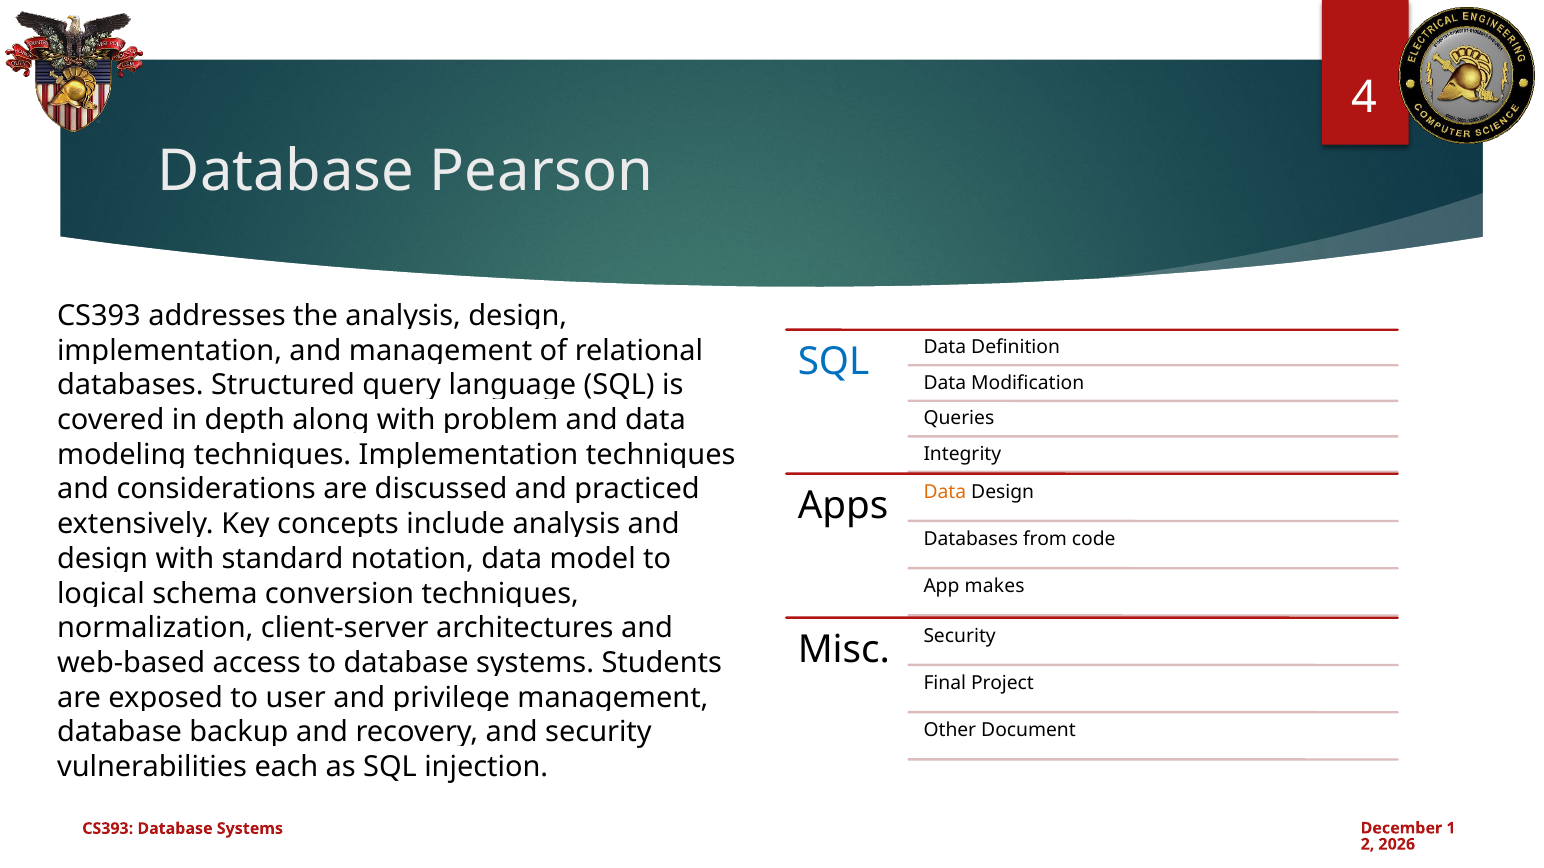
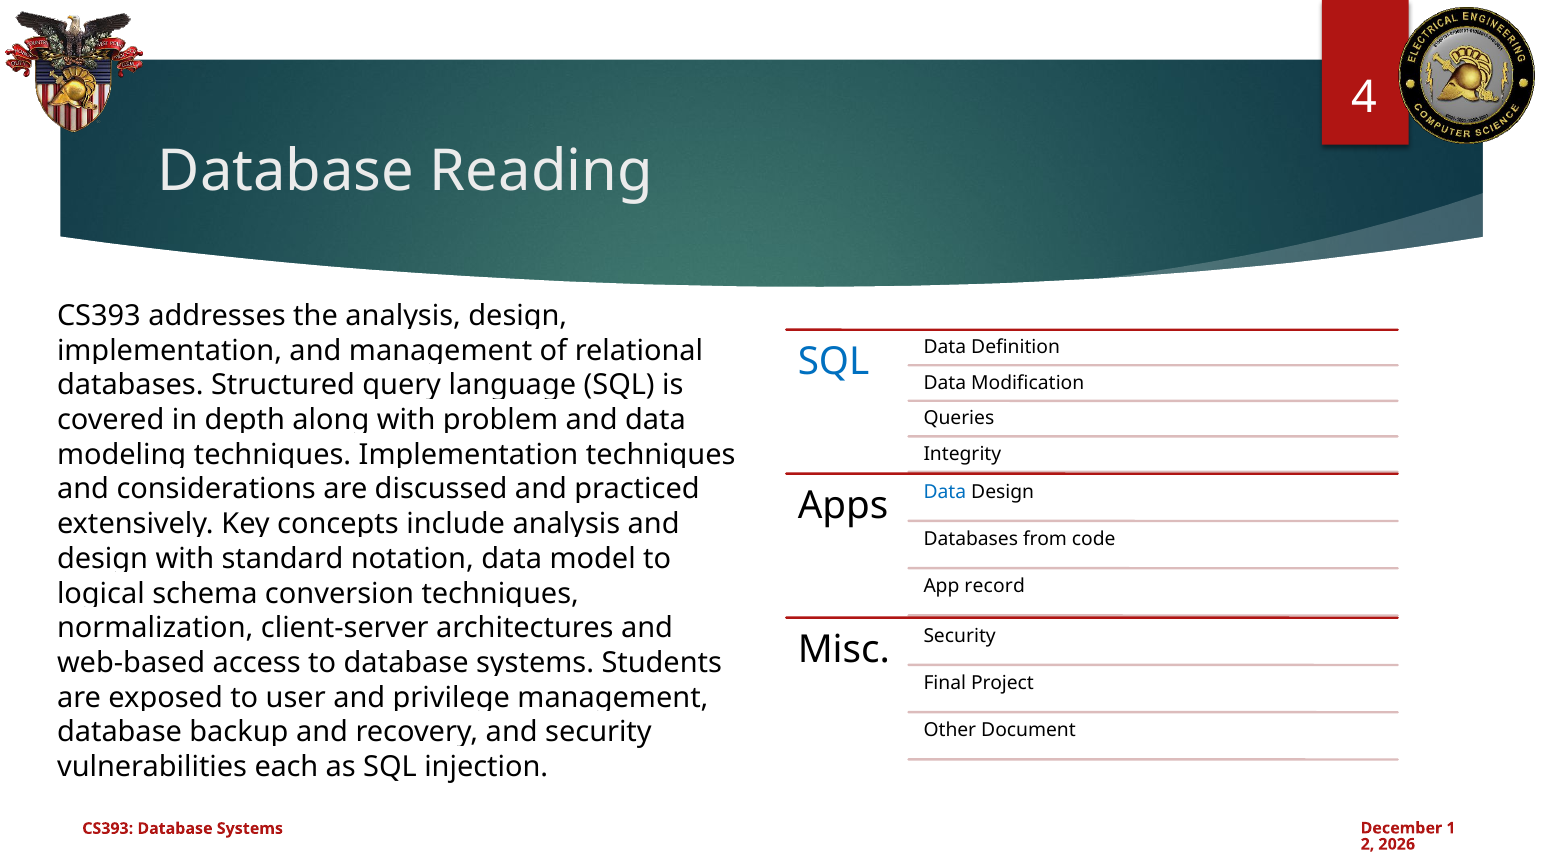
Pearson: Pearson -> Reading (541, 171)
Data colour: orange -> blue (945, 492)
makes: makes -> record (995, 587)
